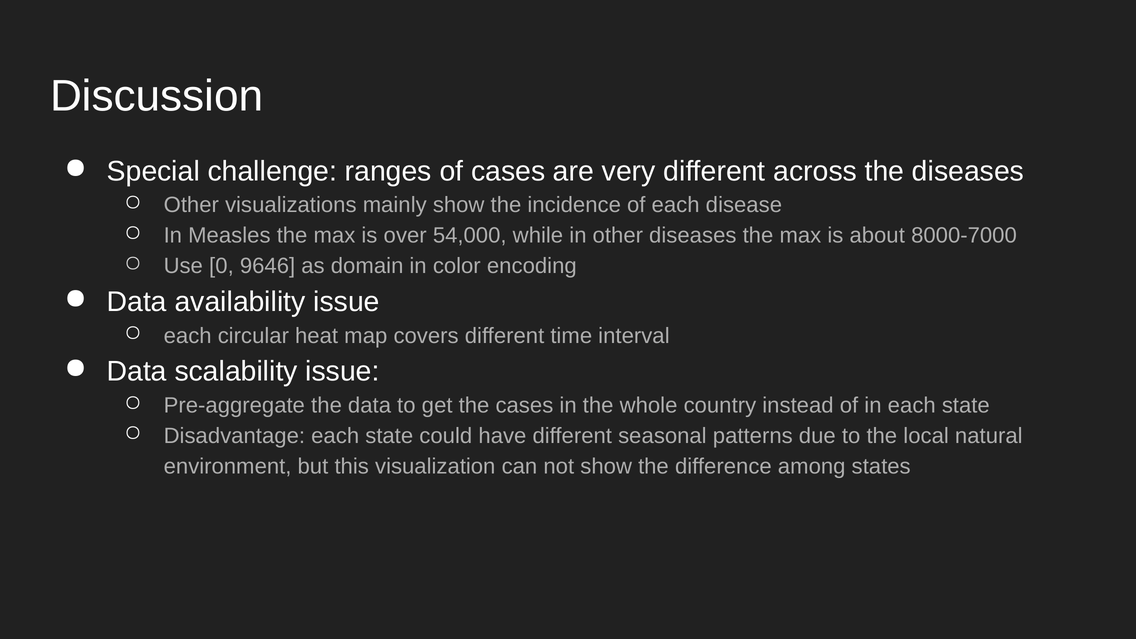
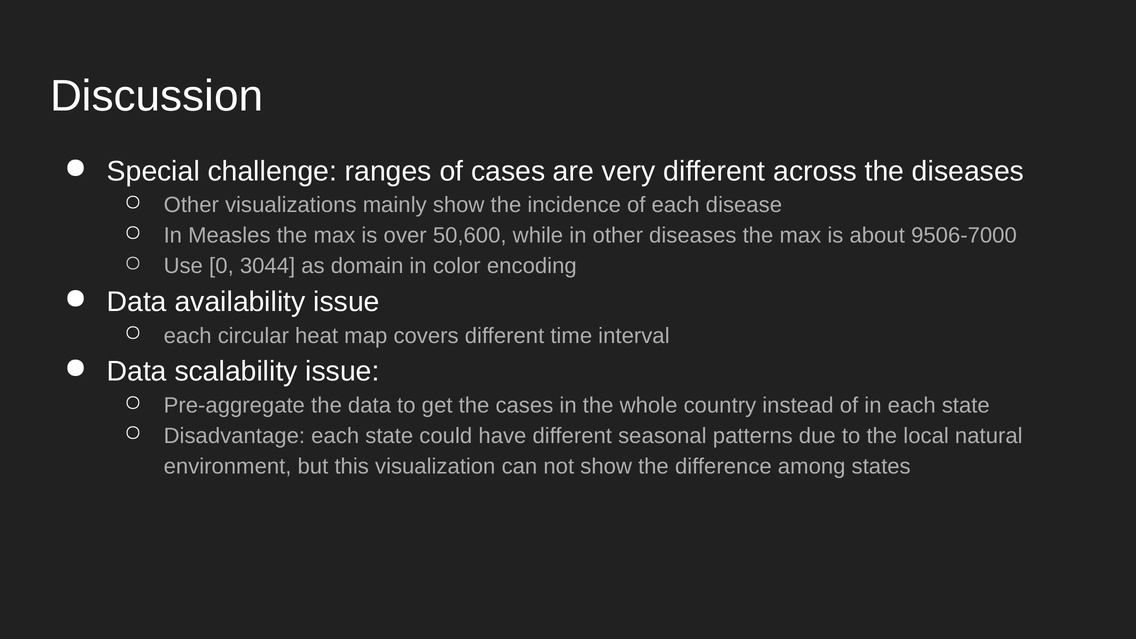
54,000: 54,000 -> 50,600 (470, 236)
8000-7000: 8000-7000 -> 9506-7000 (964, 236)
9646: 9646 -> 3044 (268, 266)
